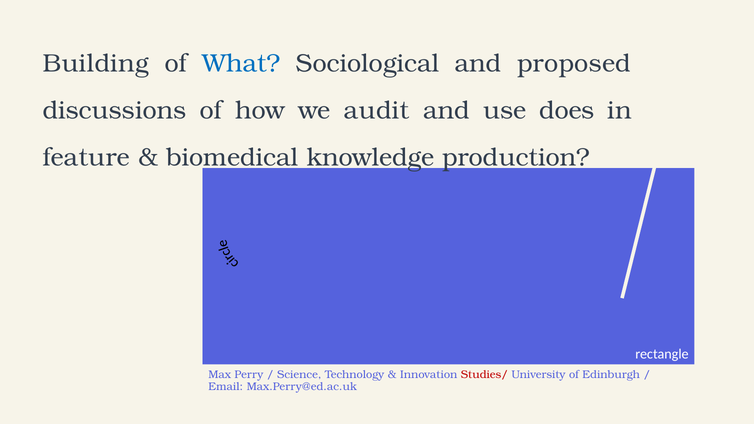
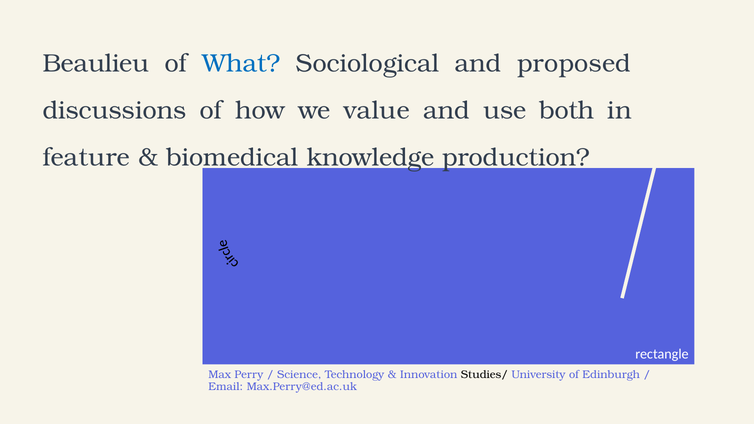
Building: Building -> Beaulieu (96, 63)
audit: audit -> value (377, 110)
does: does -> both (567, 110)
Studies/ colour: red -> black (484, 375)
